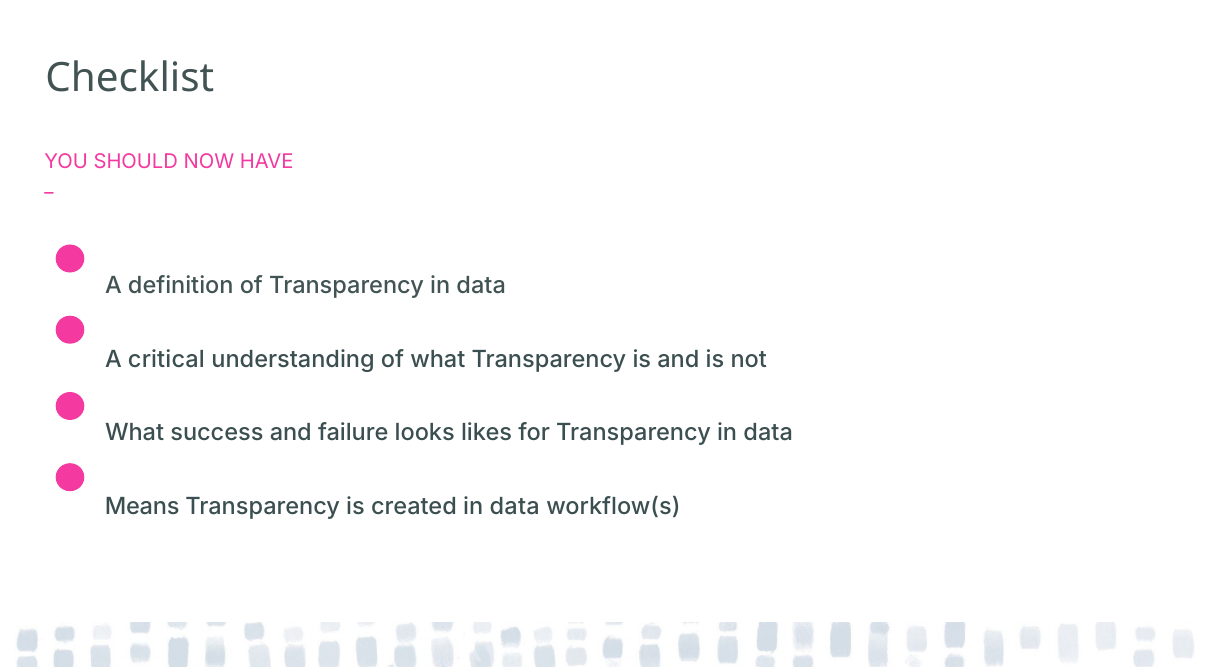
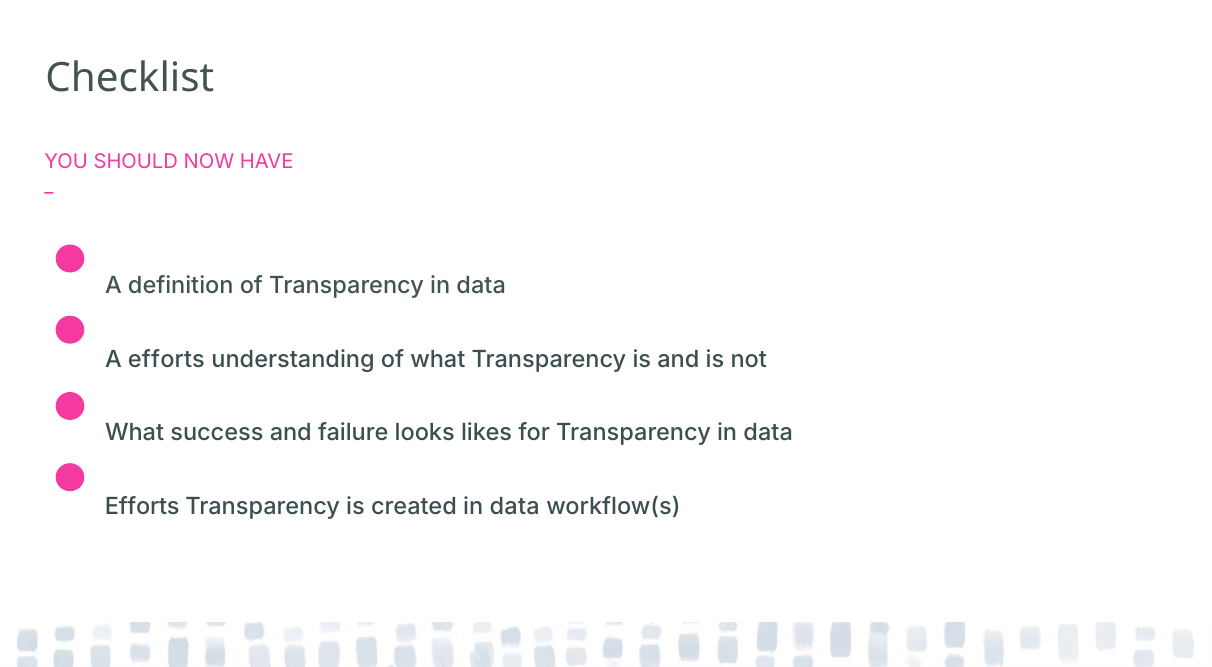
A critical: critical -> efforts (166, 359)
Means: Means -> Efforts (142, 506)
